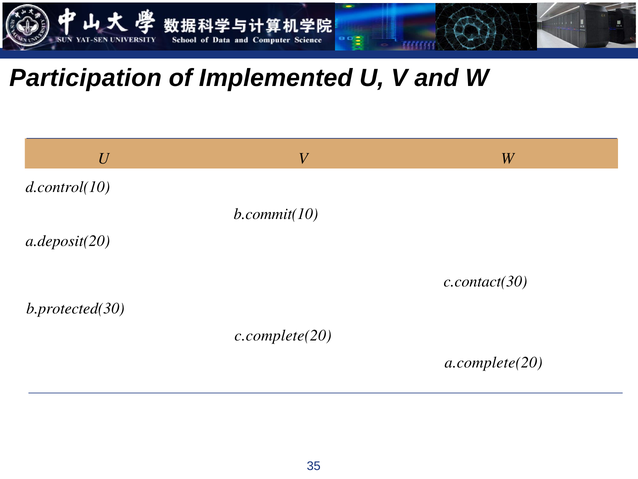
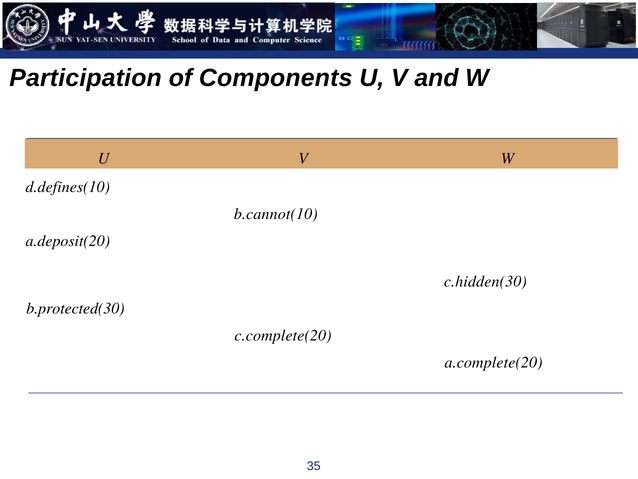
Implemented: Implemented -> Components (276, 78)
d.control(10: d.control(10 -> d.defines(10 (68, 187)
b.commit(10: b.commit(10 -> b.cannot(10 (276, 214)
c.contact(30: c.contact(30 -> c.hidden(30 (485, 281)
